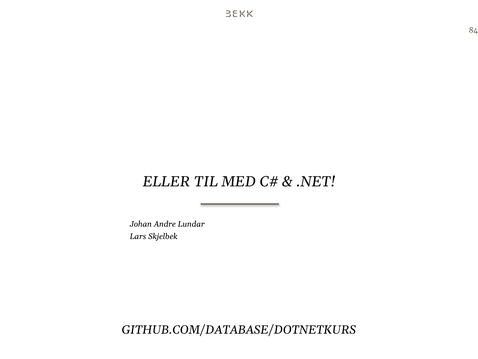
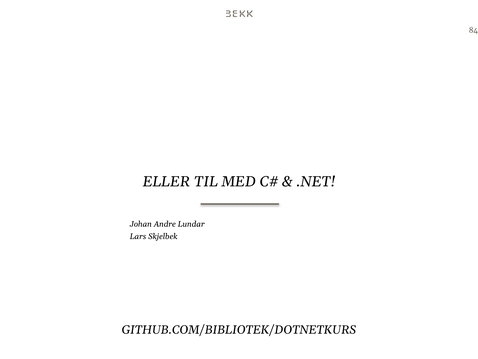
GITHUB.COM/DATABASE/DOTNETKURS: GITHUB.COM/DATABASE/DOTNETKURS -> GITHUB.COM/BIBLIOTEK/DOTNETKURS (239, 330)
